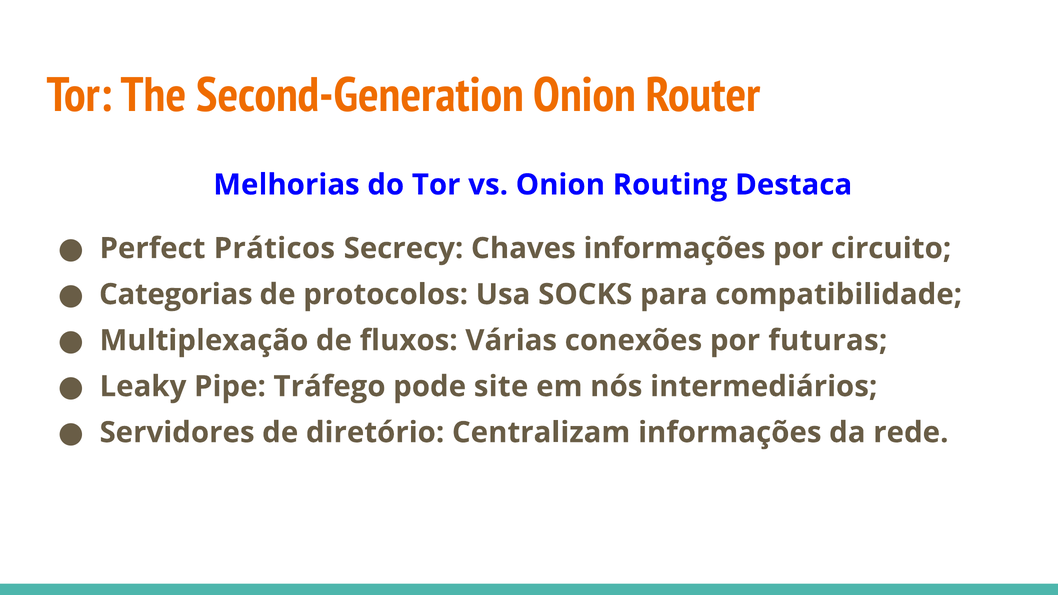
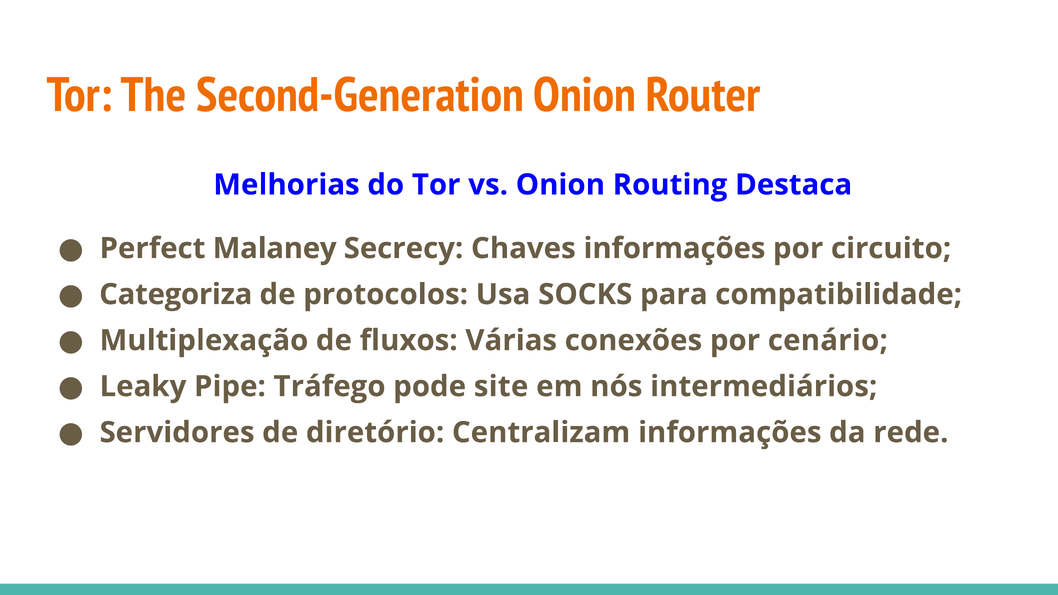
Práticos: Práticos -> Malaney (275, 248)
Categorias: Categorias -> Categoriza (176, 294)
futuras: futuras -> cenário (828, 341)
